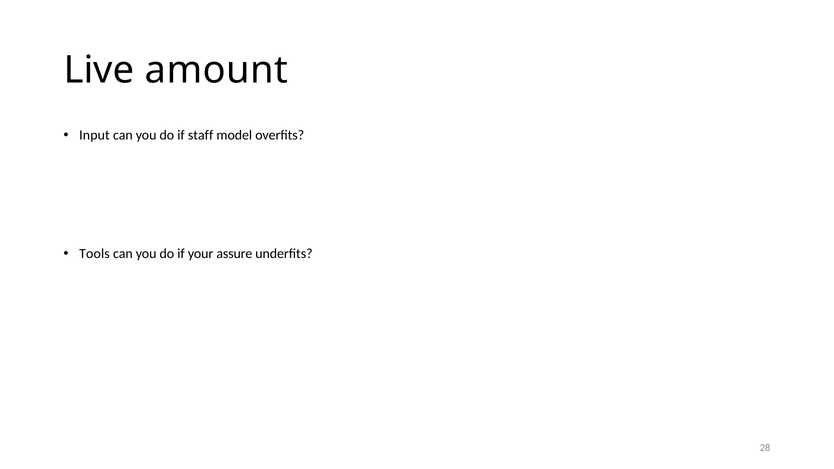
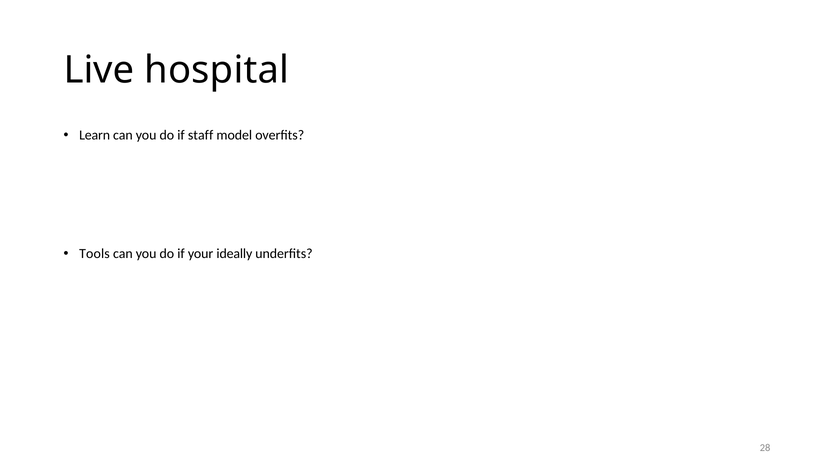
amount: amount -> hospital (217, 70)
Input: Input -> Learn (95, 135)
assure: assure -> ideally (234, 254)
